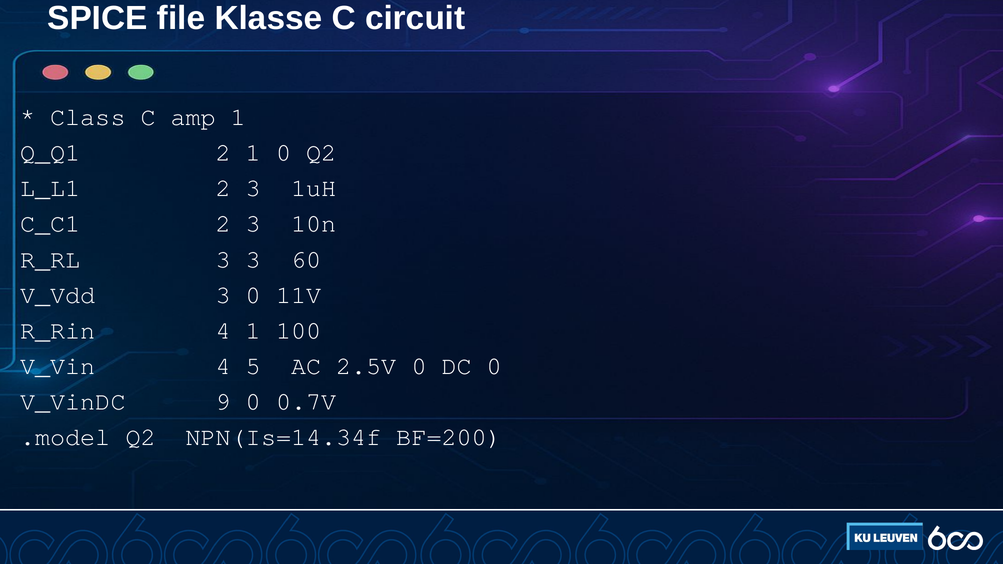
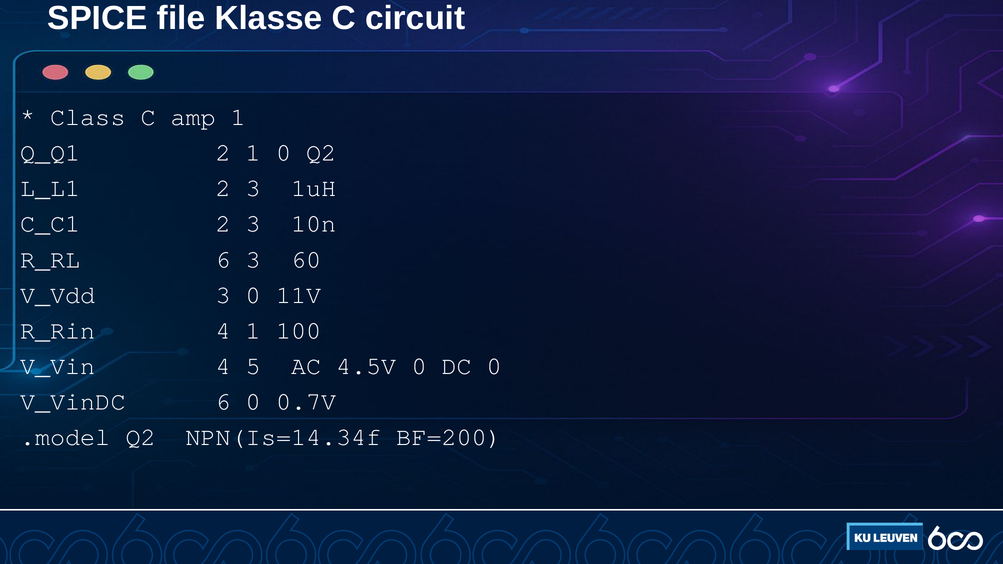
R_RL 3: 3 -> 6 (223, 259)
2.5V: 2.5V -> 4.5V (366, 366)
V_VinDC 9: 9 -> 6 (223, 401)
